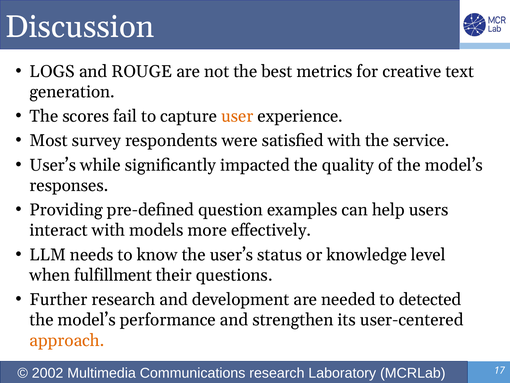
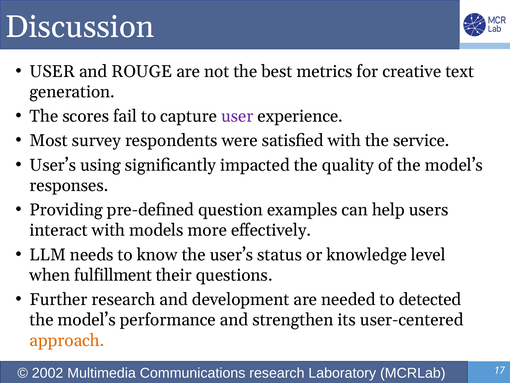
LOGS: LOGS -> USER (52, 71)
user colour: orange -> purple (237, 116)
while: while -> using (100, 165)
